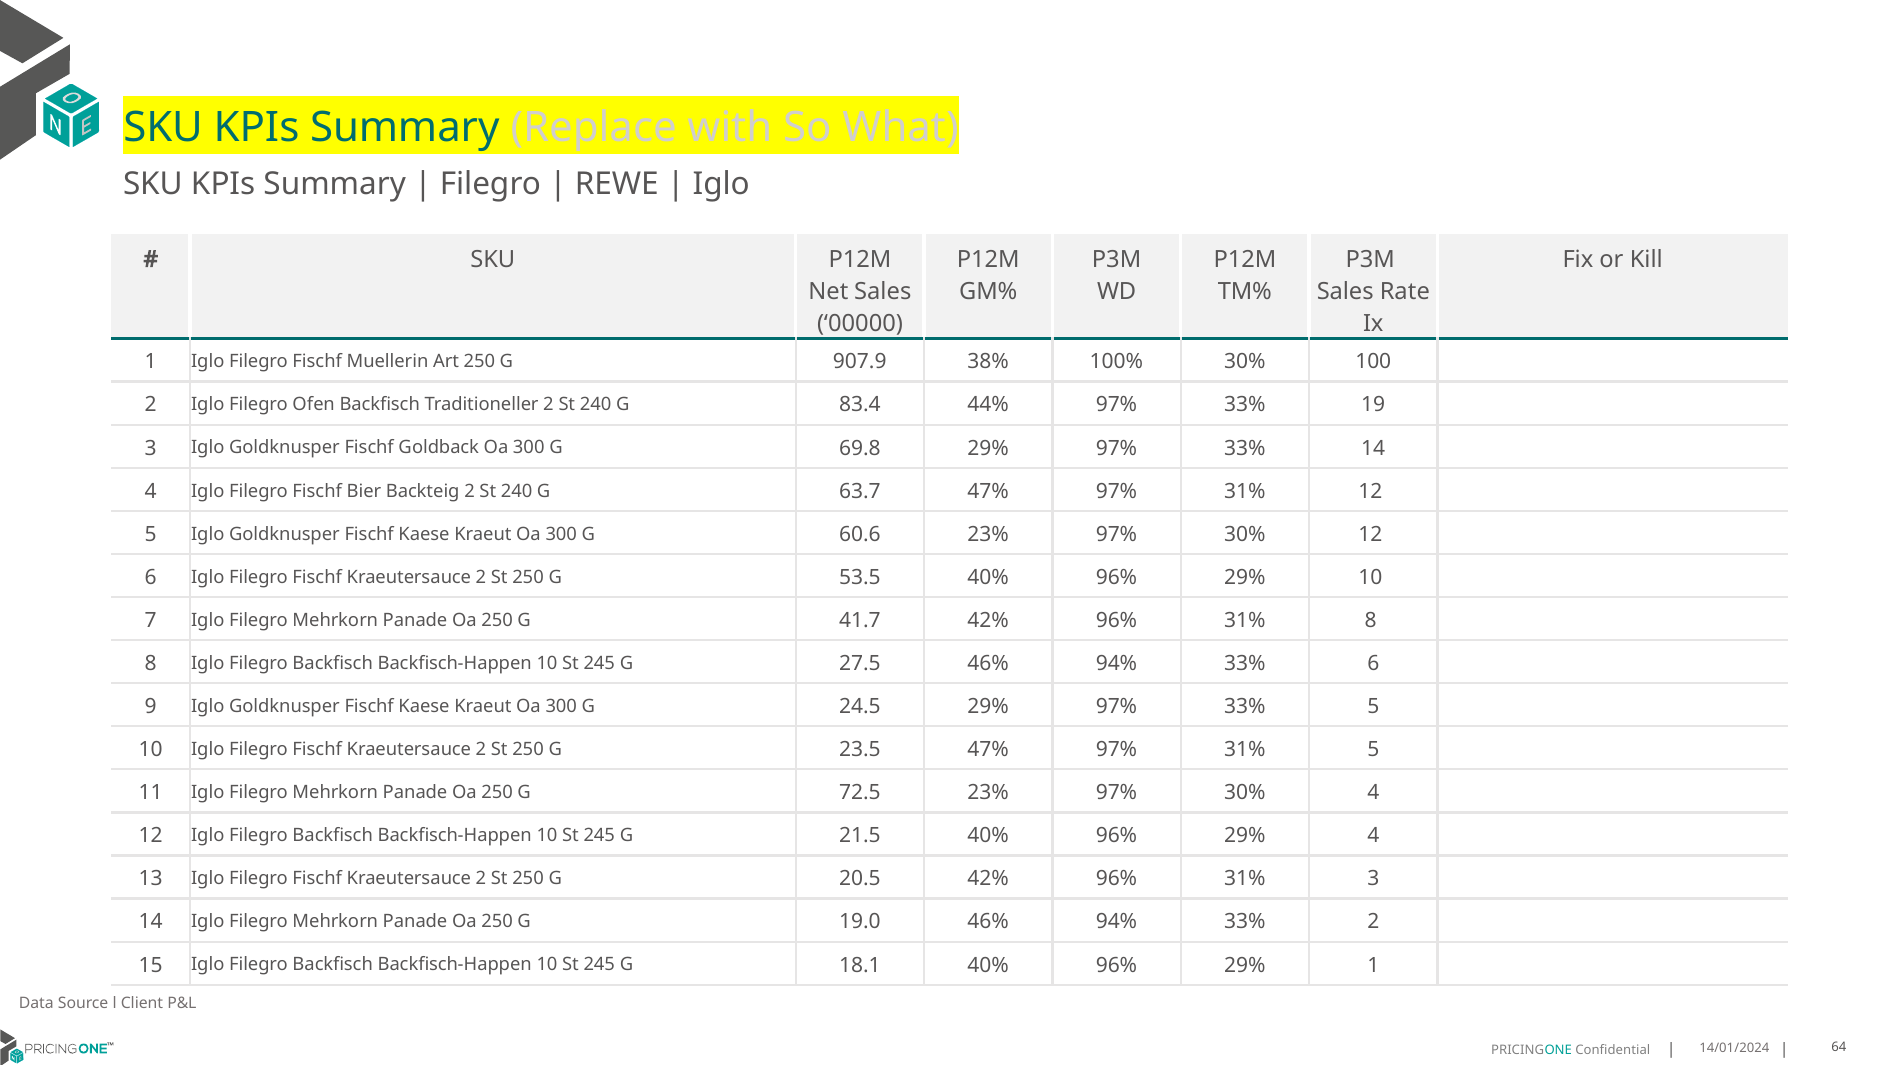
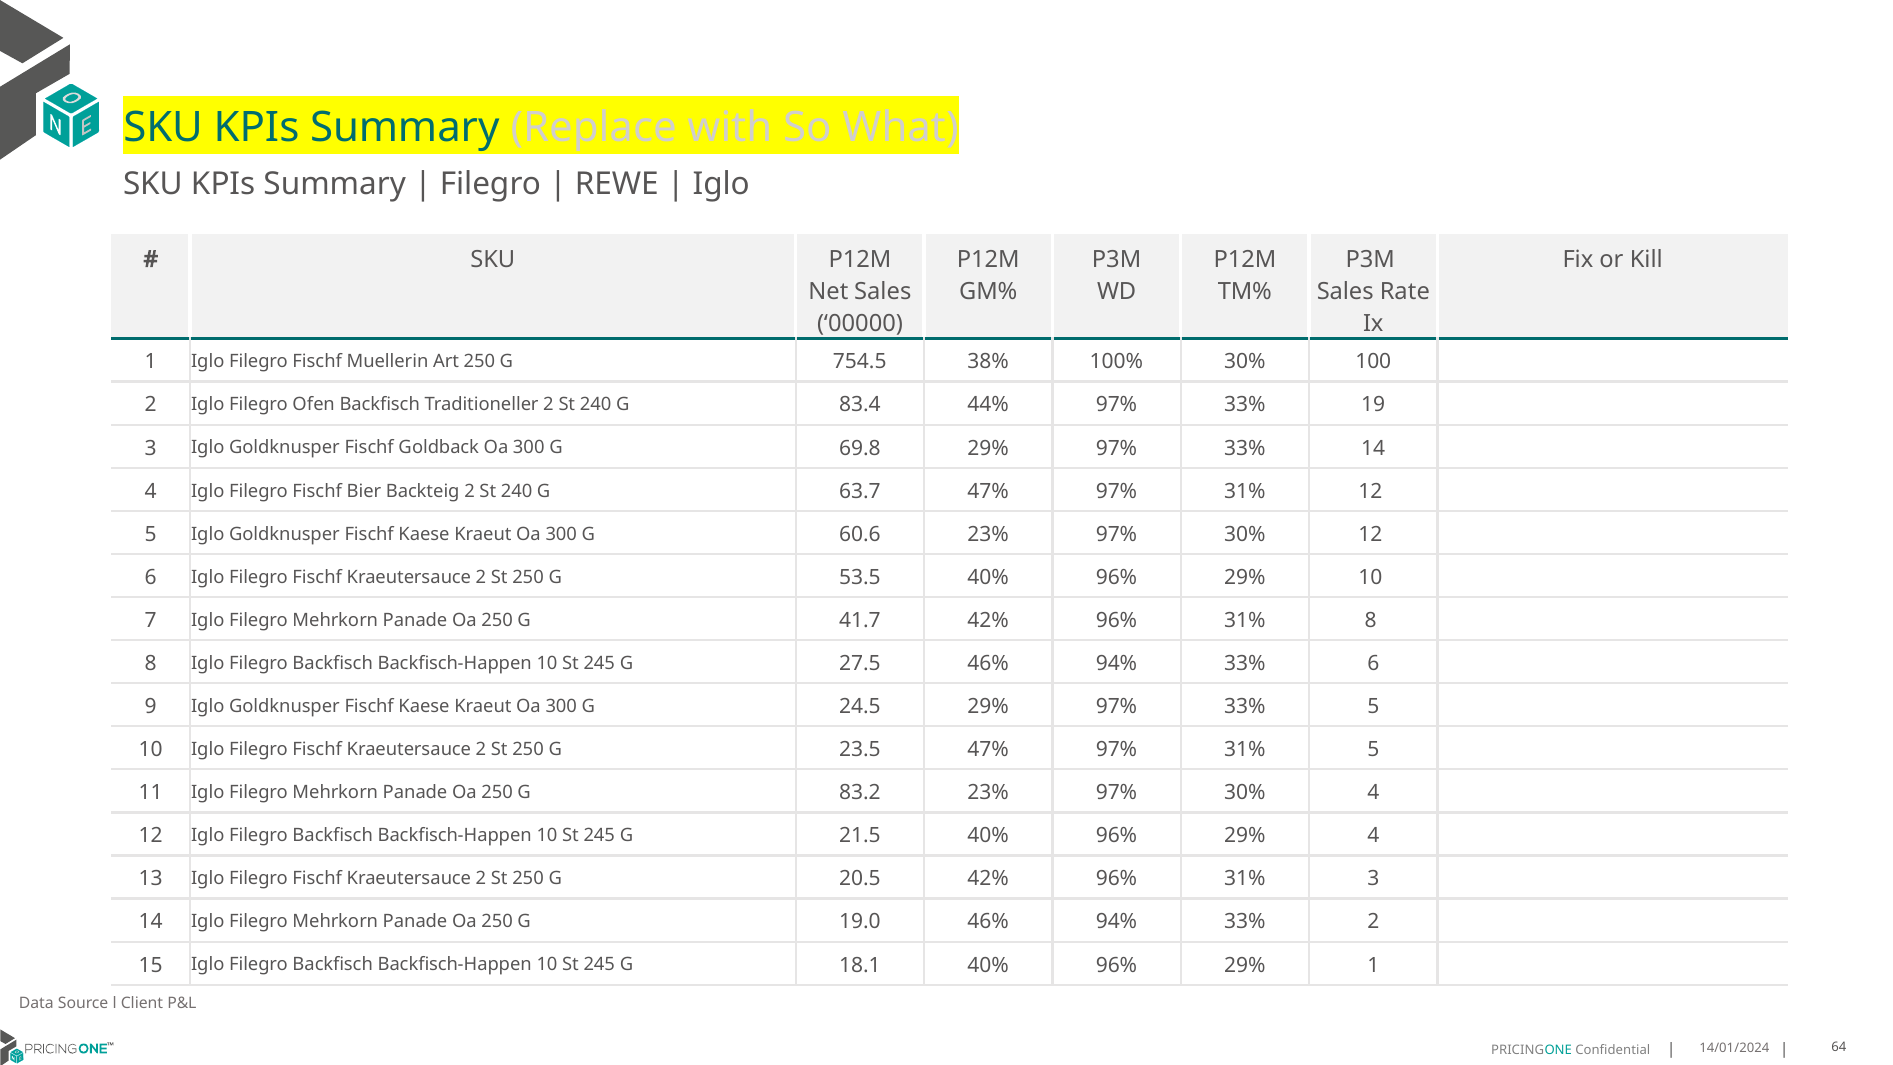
907.9: 907.9 -> 754.5 (860, 362)
72.5: 72.5 -> 83.2 (860, 793)
